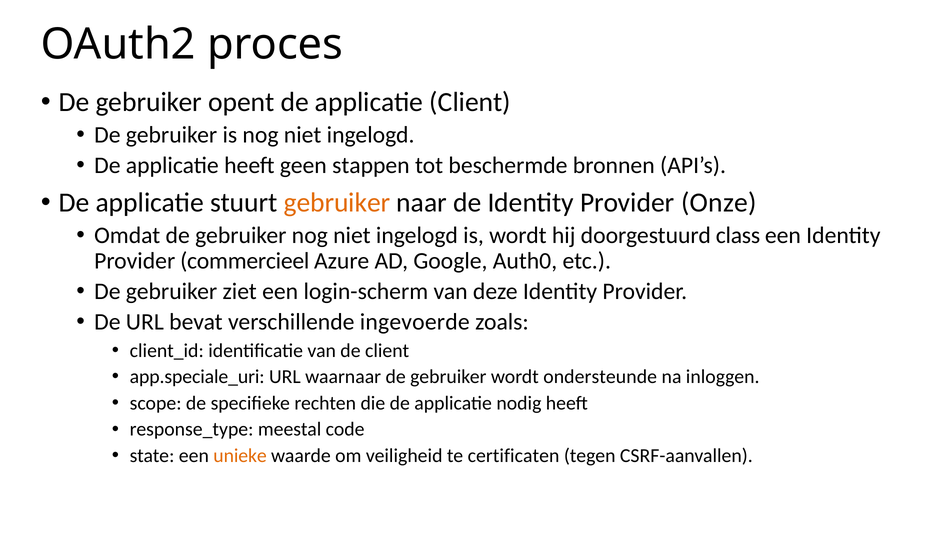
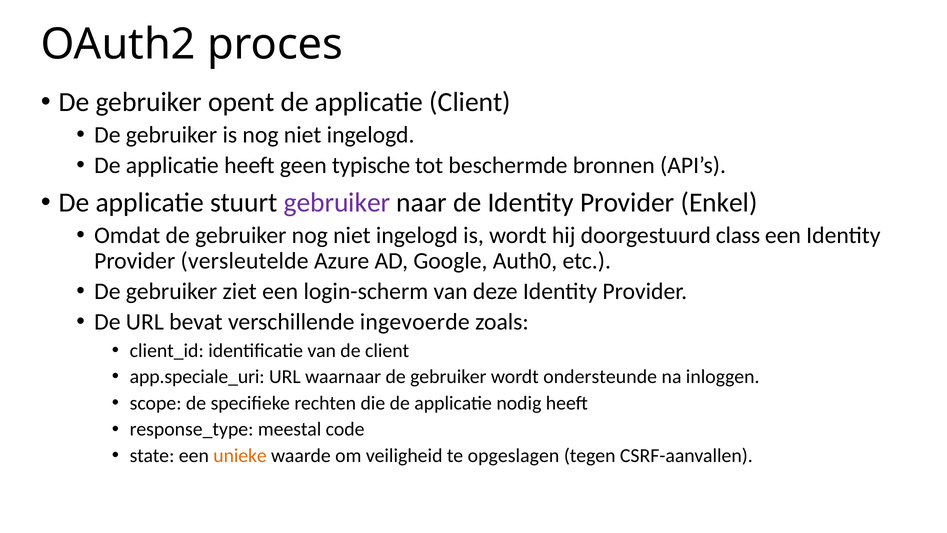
stappen: stappen -> typische (371, 165)
gebruiker colour: orange -> purple (337, 203)
Onze: Onze -> Enkel (719, 203)
commercieel: commercieel -> versleutelde (245, 261)
certificaten: certificaten -> opgeslagen (513, 455)
